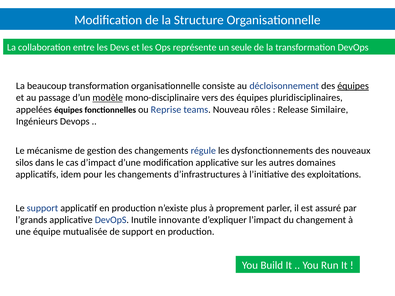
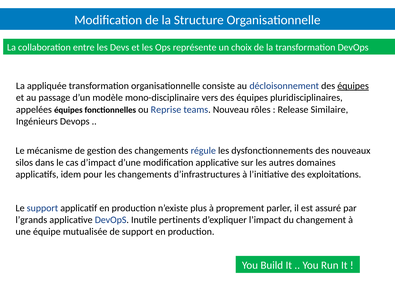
seule: seule -> choix (241, 47)
beaucoup: beaucoup -> appliquée (47, 86)
modèle underline: present -> none (108, 98)
innovante: innovante -> pertinents (179, 220)
